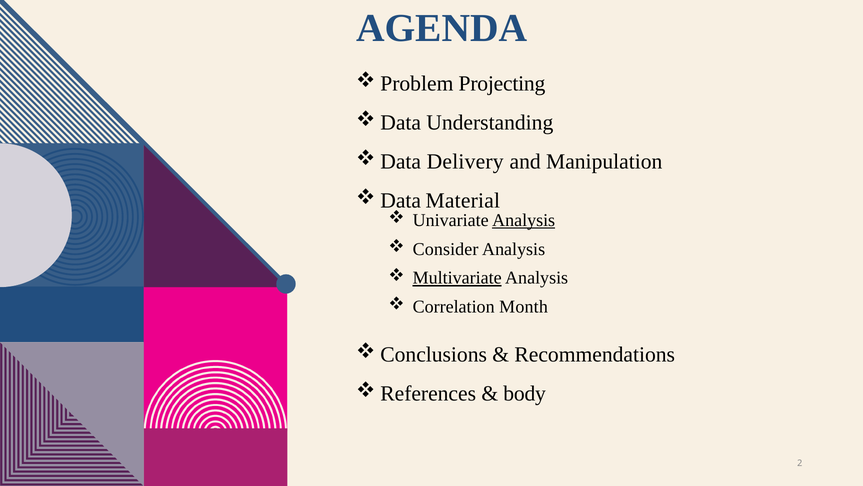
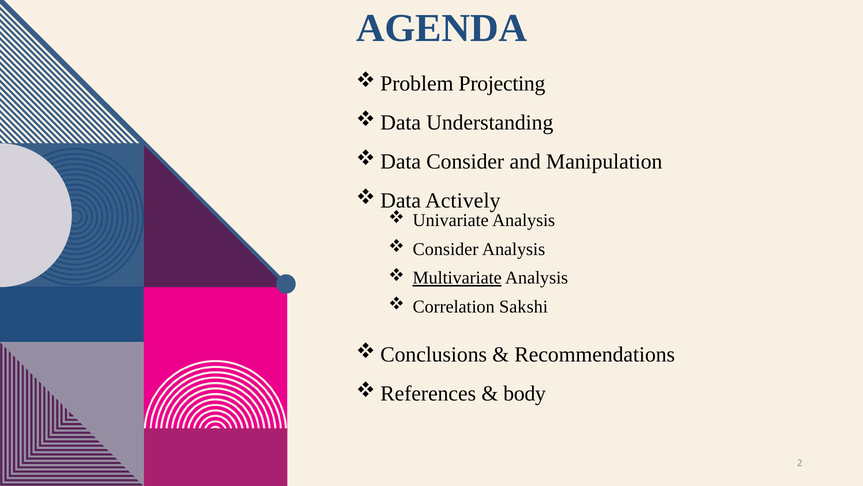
Delivery: Delivery -> Consider (465, 161)
Material: Material -> Actively (463, 200)
Analysis underline: present -> none (524, 220)
Month: Month -> Sakshi (524, 306)
